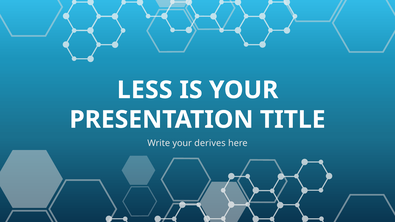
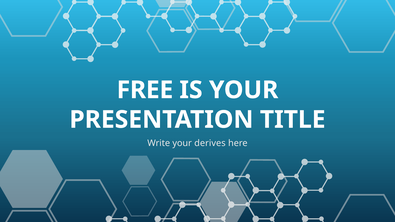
LESS: LESS -> FREE (145, 90)
